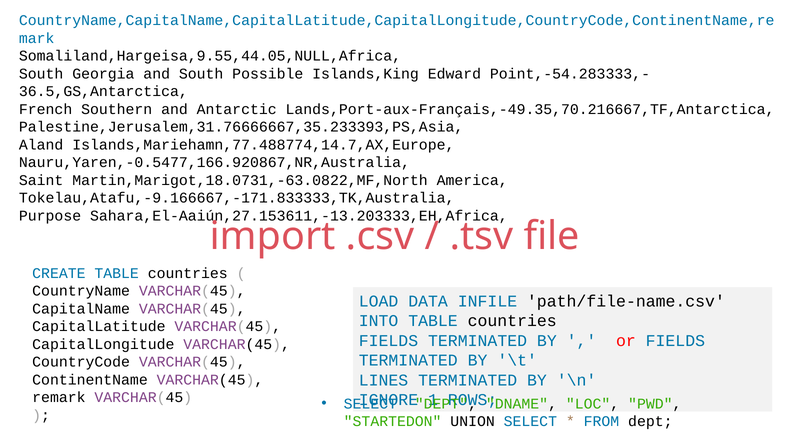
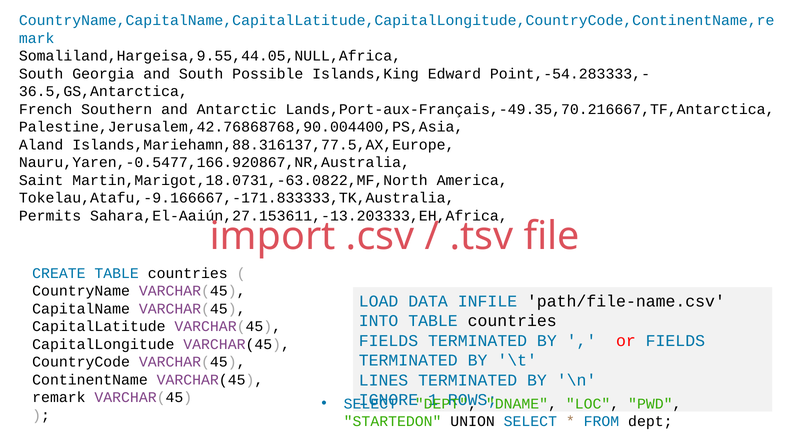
Palestine,Jerusalem,31.76666667,35.233393,PS,Asia: Palestine,Jerusalem,31.76666667,35.233393,PS,Asia -> Palestine,Jerusalem,42.76868768,90.004400,PS,Asia (241, 127)
Islands,Mariehamn,77.488774,14.7,AX,Europe: Islands,Mariehamn,77.488774,14.7,AX,Europe -> Islands,Mariehamn,88.316137,77.5,AX,Europe (263, 145)
Purpose: Purpose -> Permits (50, 216)
